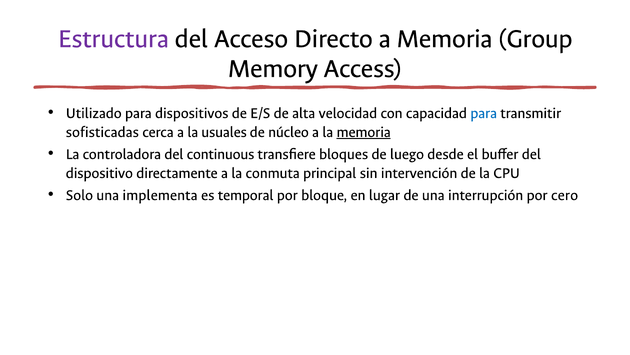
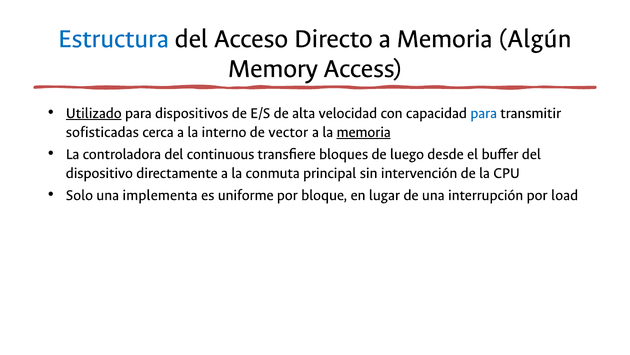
Estructura colour: purple -> blue (113, 38)
Group: Group -> Algún (535, 38)
Utilizado underline: none -> present (94, 113)
usuales: usuales -> interno (224, 132)
núcleo: núcleo -> vector (288, 132)
temporal: temporal -> uniforme (246, 194)
cero: cero -> load (565, 194)
